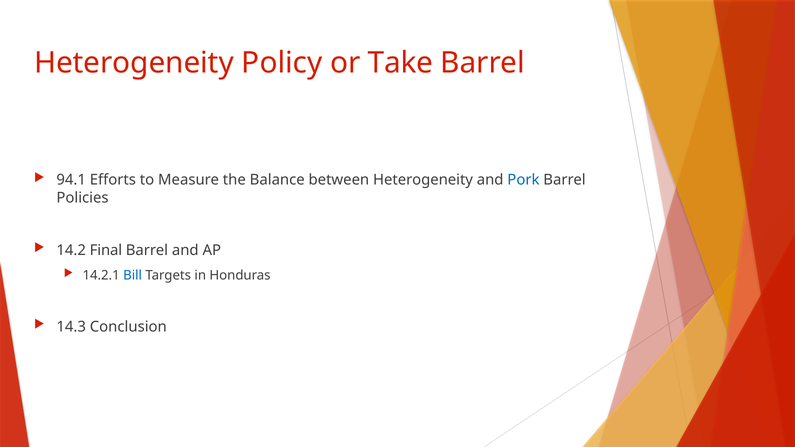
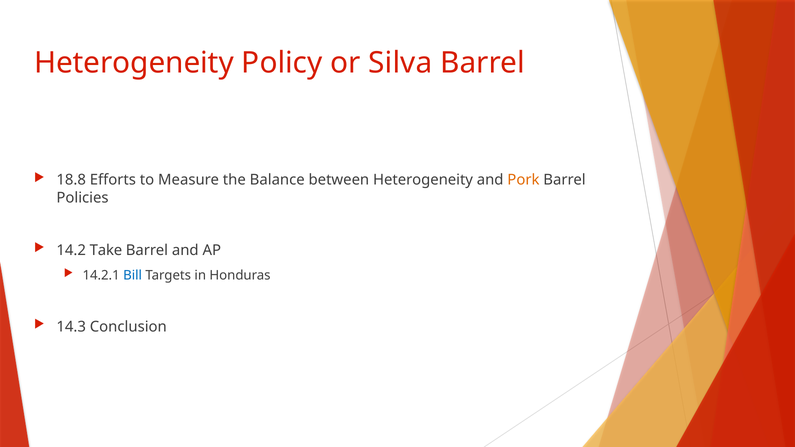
Take: Take -> Silva (400, 63)
94.1: 94.1 -> 18.8 (71, 180)
Pork colour: blue -> orange (523, 180)
Final: Final -> Take (106, 250)
